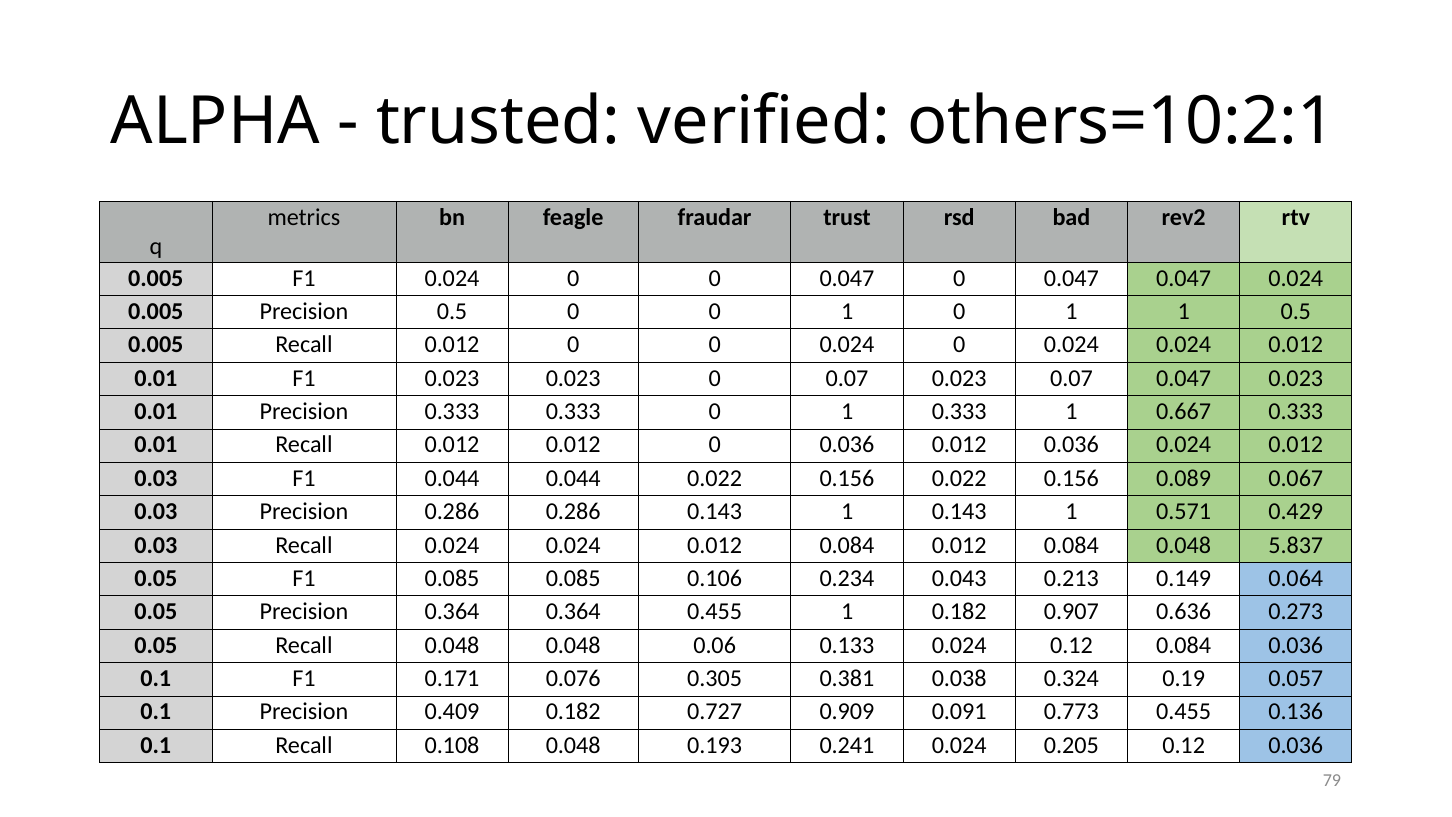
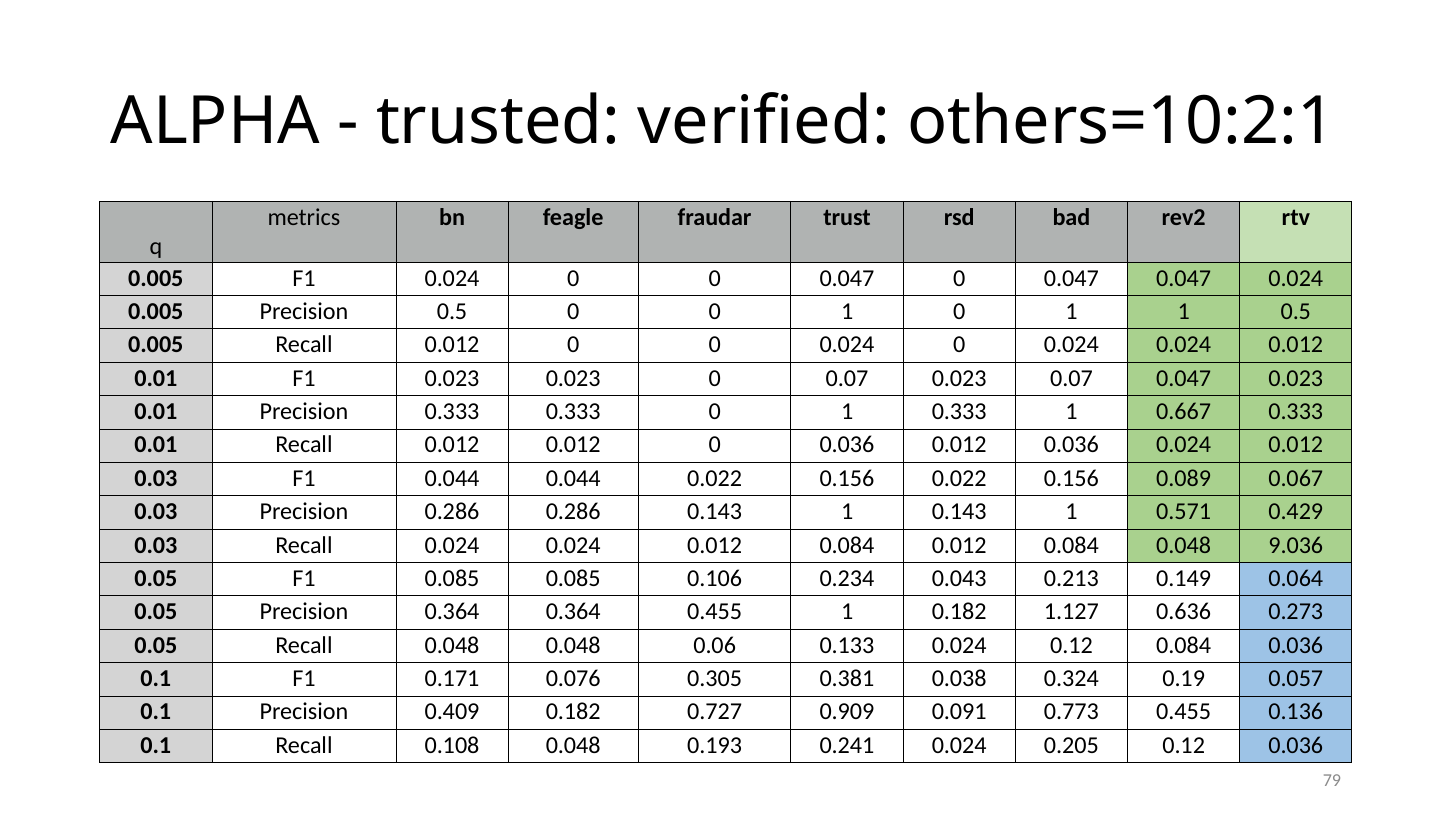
5.837: 5.837 -> 9.036 (1296, 545)
0.907: 0.907 -> 1.127 (1071, 612)
